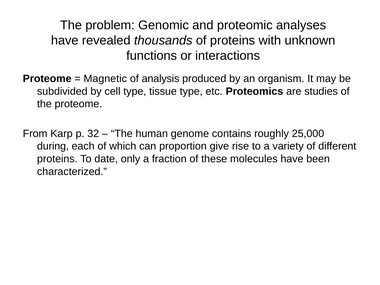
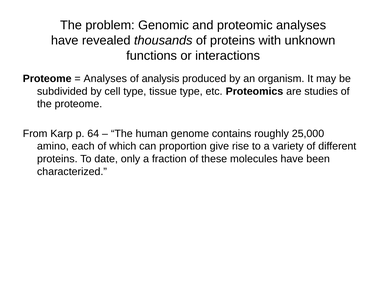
Magnetic: Magnetic -> Analyses (105, 79)
32: 32 -> 64 (93, 134)
during: during -> amino (53, 146)
